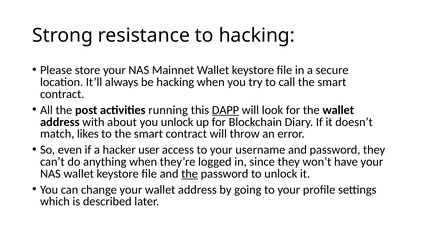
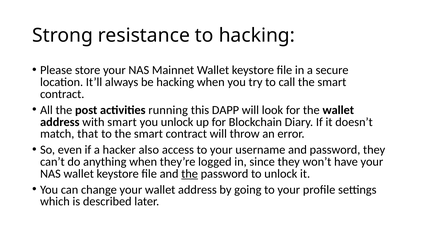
DAPP underline: present -> none (225, 110)
with about: about -> smart (122, 122)
likes: likes -> that (88, 134)
user: user -> also (149, 150)
